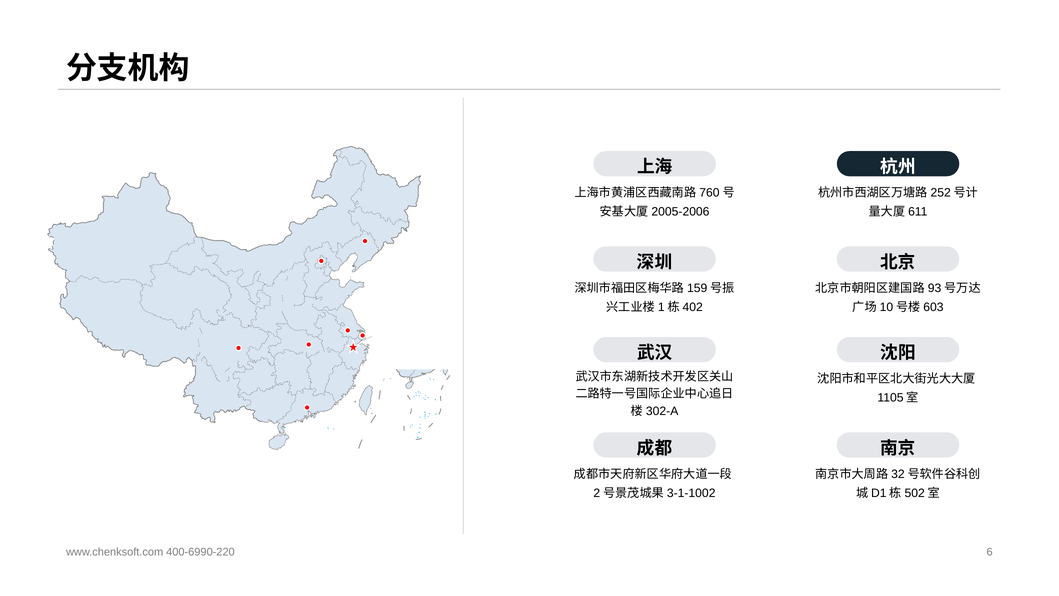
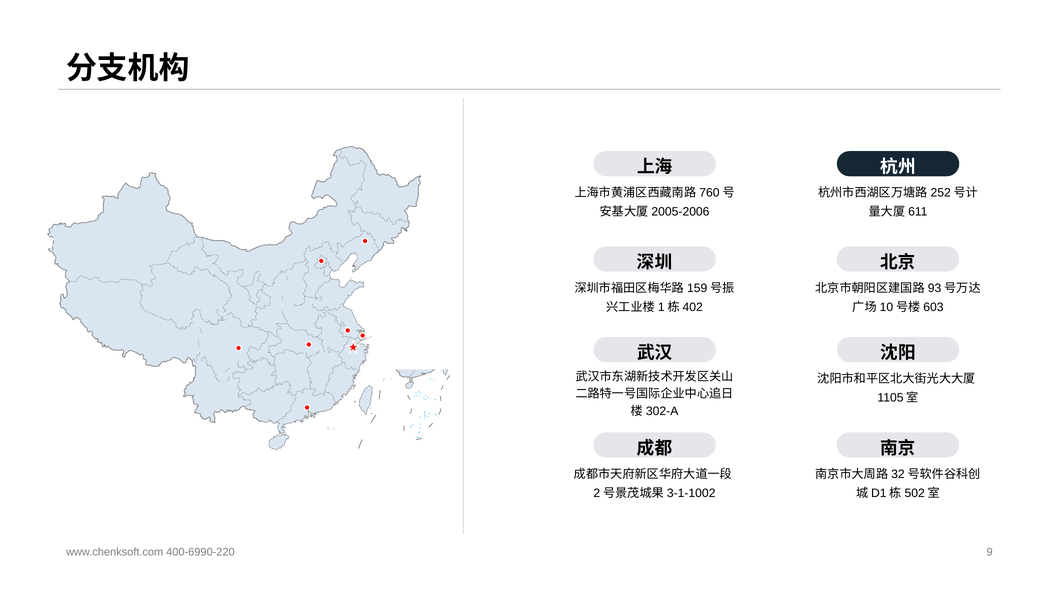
6: 6 -> 9 (990, 552)
